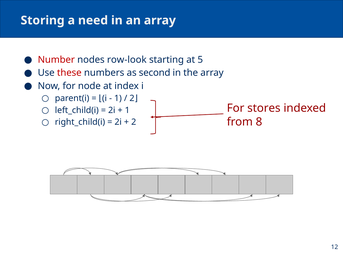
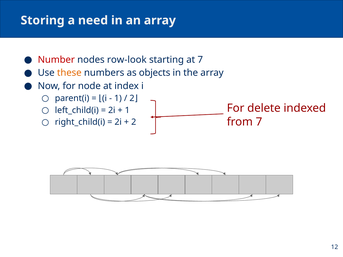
at 5: 5 -> 7 (200, 60)
these colour: red -> orange (69, 73)
second: second -> objects (155, 73)
stores: stores -> delete (264, 108)
from 8: 8 -> 7 (259, 122)
